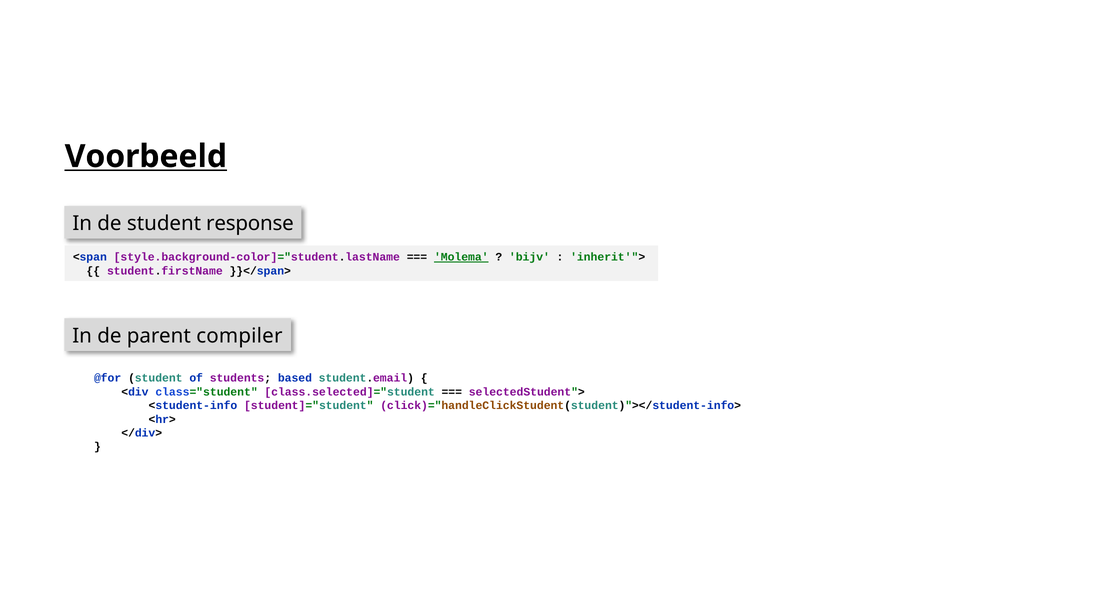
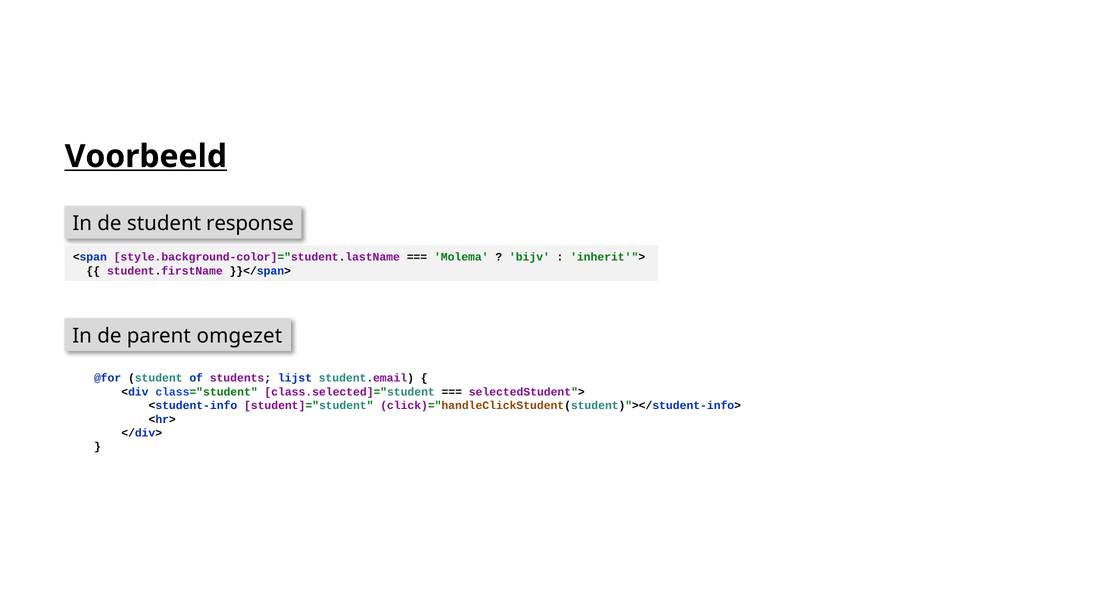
Molema underline: present -> none (461, 257)
compiler: compiler -> omgezet (239, 336)
based: based -> lijst (295, 378)
